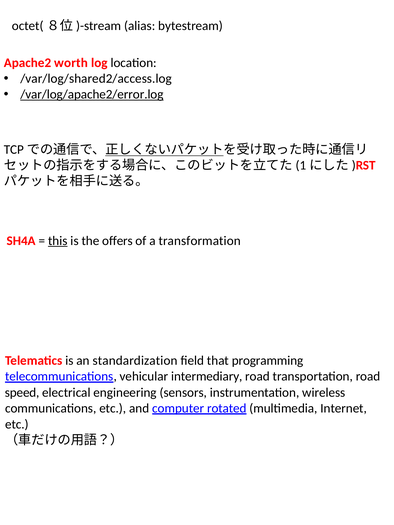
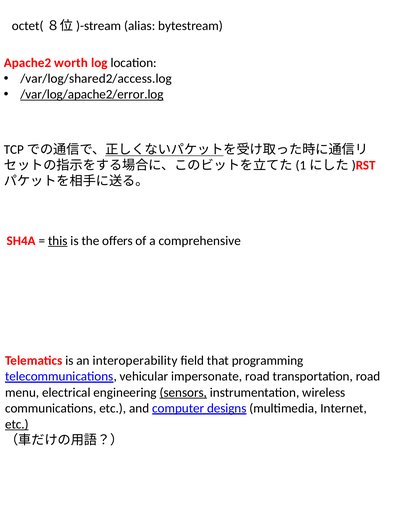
transformation: transformation -> comprehensive (200, 241)
standardization: standardization -> interoperability (135, 361)
intermediary: intermediary -> impersonate (207, 377)
speed: speed -> menu (22, 393)
sensors underline: none -> present (183, 393)
rotated: rotated -> designs (227, 408)
etc underline: none -> present (17, 424)
